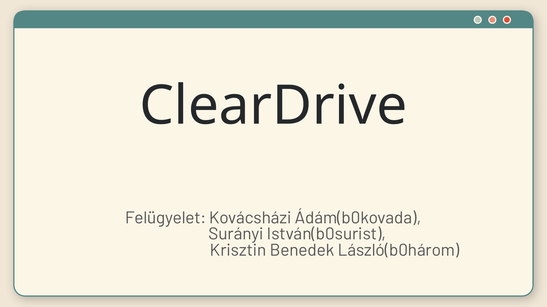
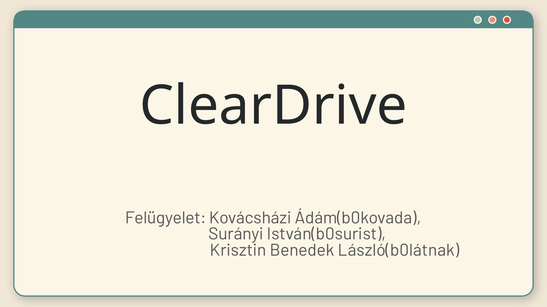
László(b0három: László(b0három -> László(b0látnak (399, 251)
